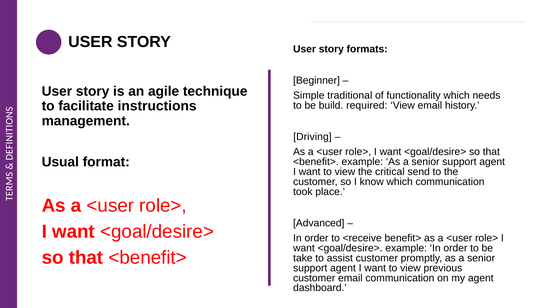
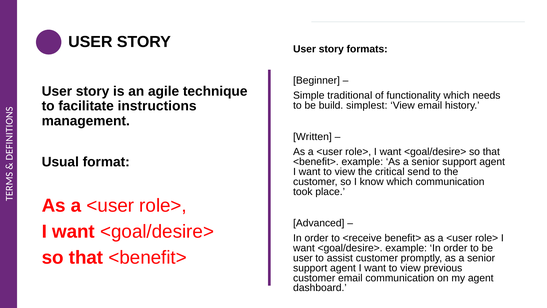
required: required -> simplest (367, 105)
Driving: Driving -> Written (312, 137)
take: take -> user (303, 258)
